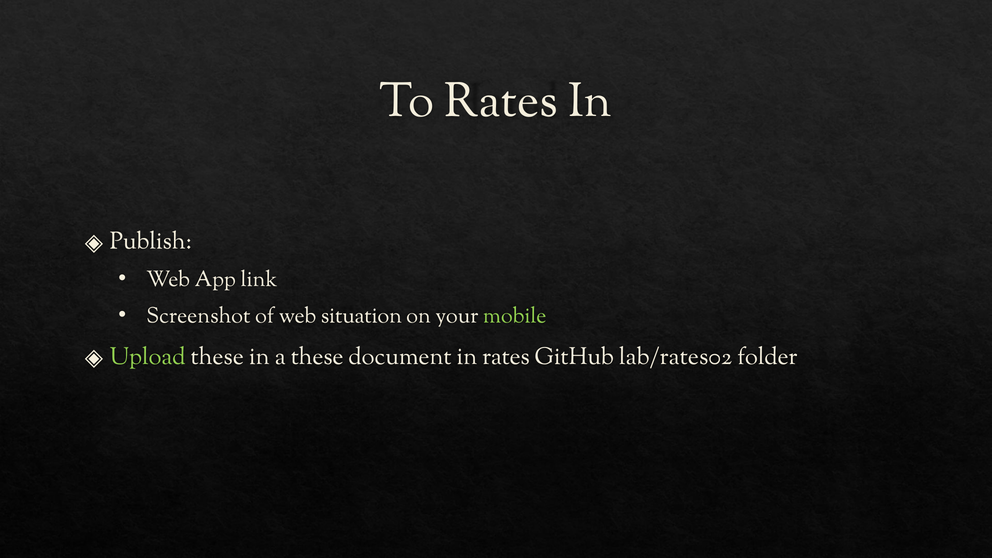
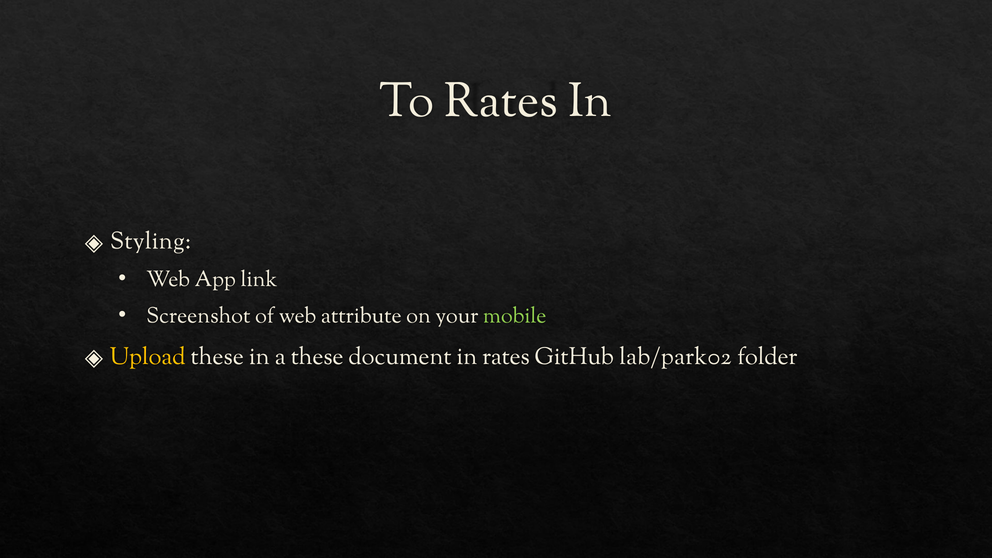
Publish: Publish -> Styling (151, 241)
situation: situation -> attribute (361, 315)
Upload colour: light green -> yellow (148, 356)
lab/rates02: lab/rates02 -> lab/park02 (675, 356)
